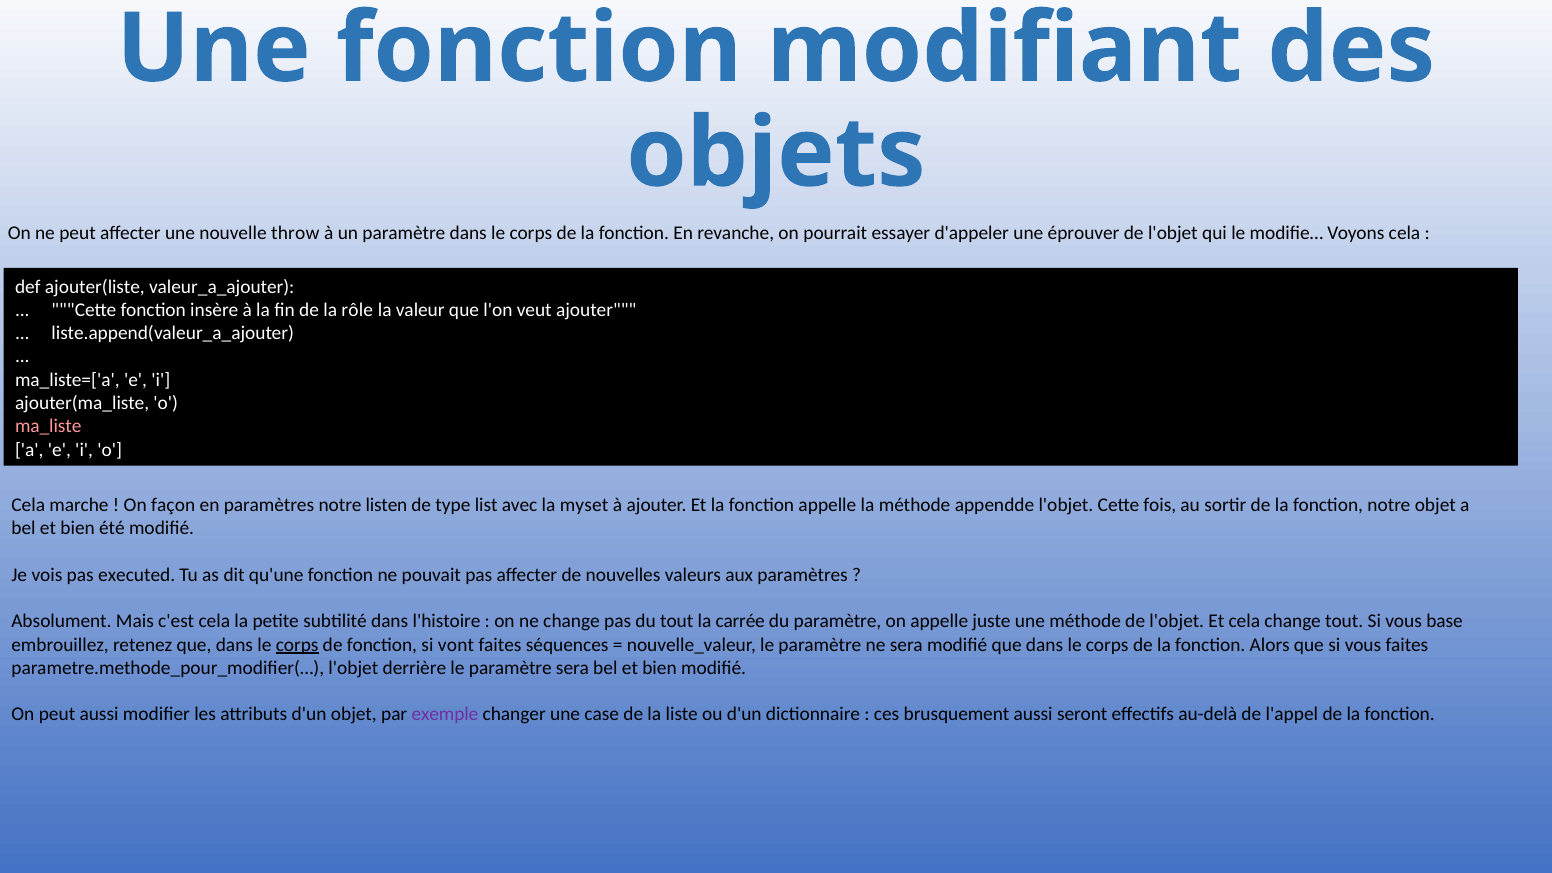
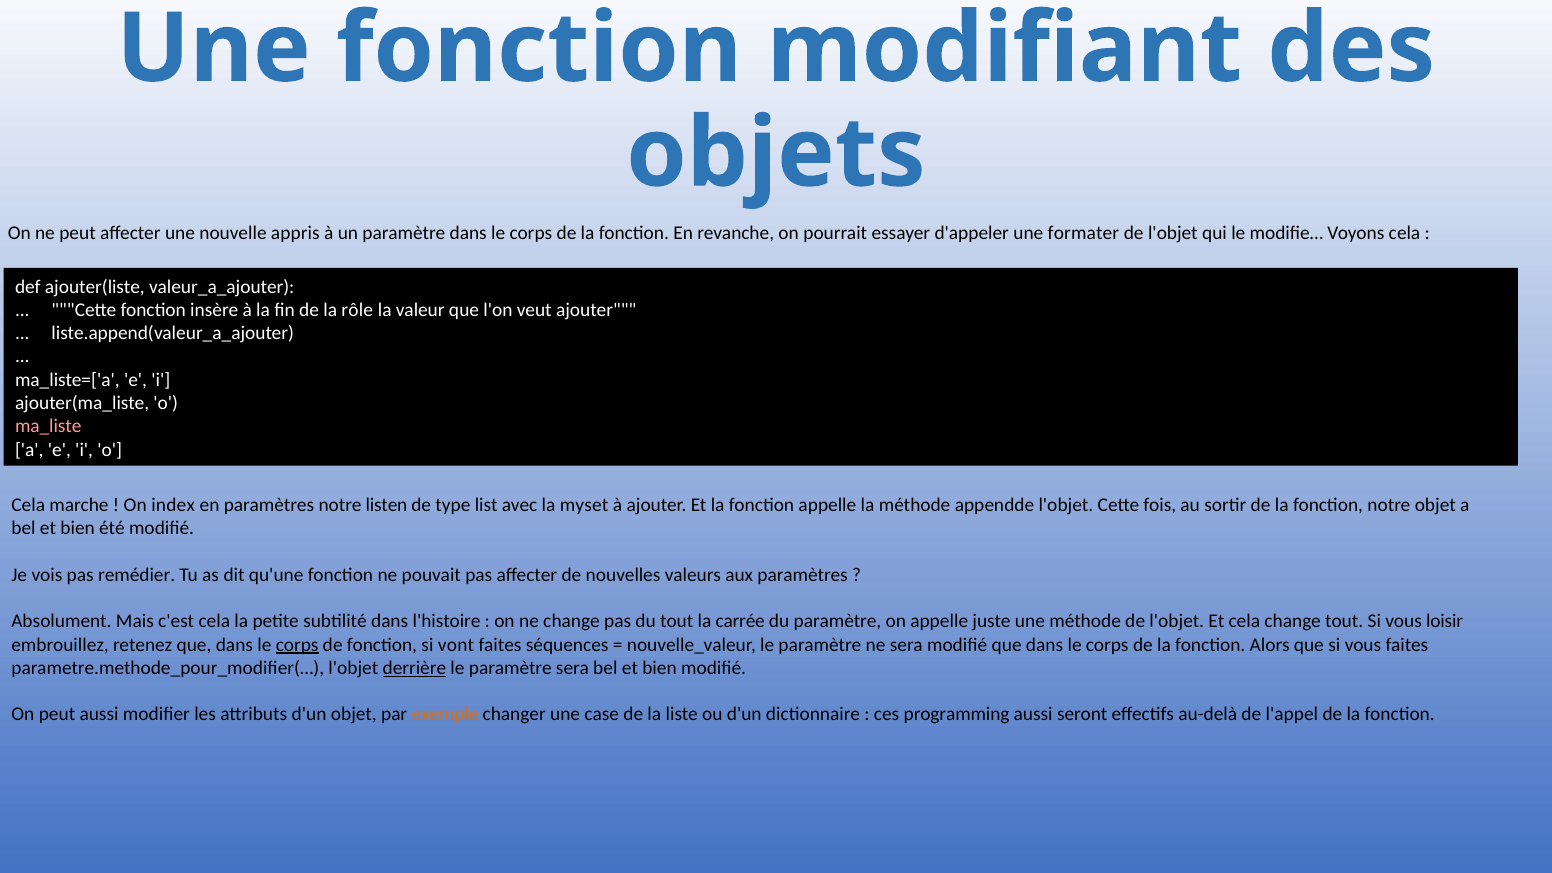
throw: throw -> appris (295, 233)
éprouver: éprouver -> formater (1083, 233)
façon: façon -> index (173, 505)
executed: executed -> remédier (137, 575)
base: base -> loisir (1445, 621)
derrière underline: none -> present (414, 668)
exemple colour: purple -> orange (445, 714)
brusquement: brusquement -> programming (957, 714)
